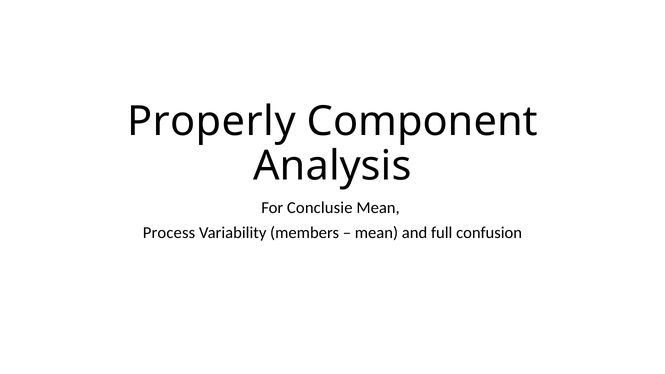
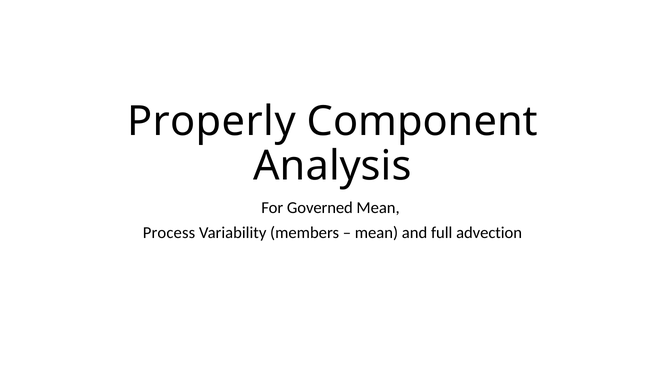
Conclusie: Conclusie -> Governed (320, 208)
confusion: confusion -> advection (489, 233)
